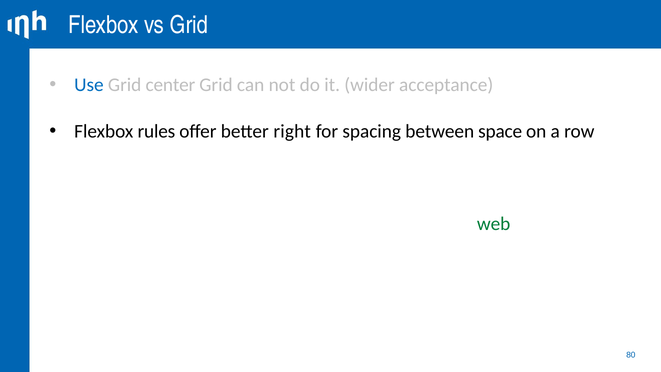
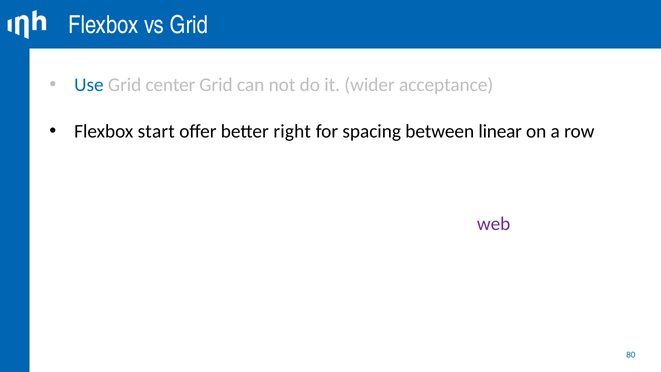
rules: rules -> start (156, 131)
between space: space -> linear (500, 131)
web colour: green -> purple (494, 224)
